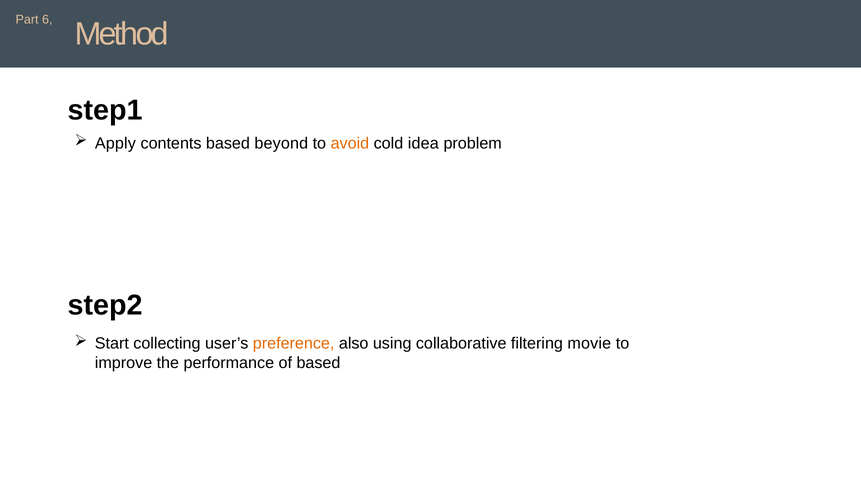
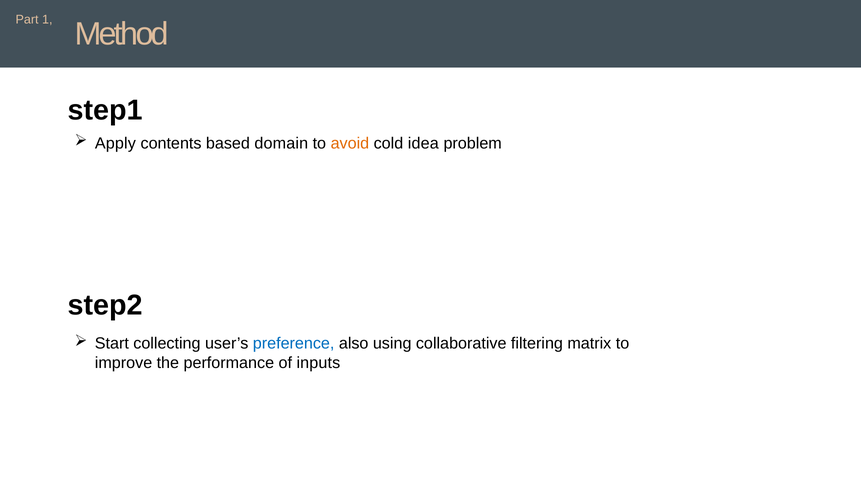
6: 6 -> 1 (47, 19)
beyond: beyond -> domain (281, 143)
preference colour: orange -> blue (294, 343)
movie: movie -> matrix (589, 343)
of based: based -> inputs (318, 363)
